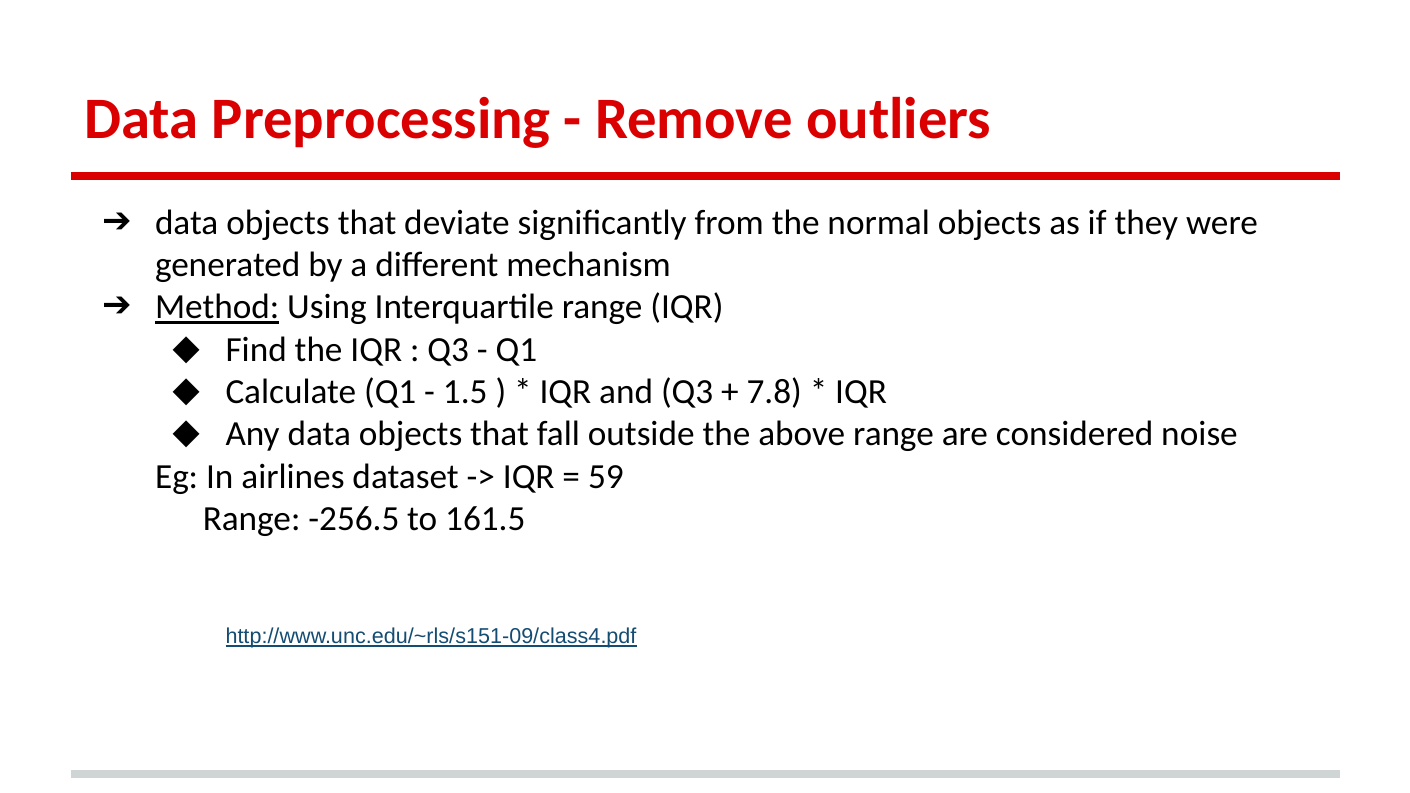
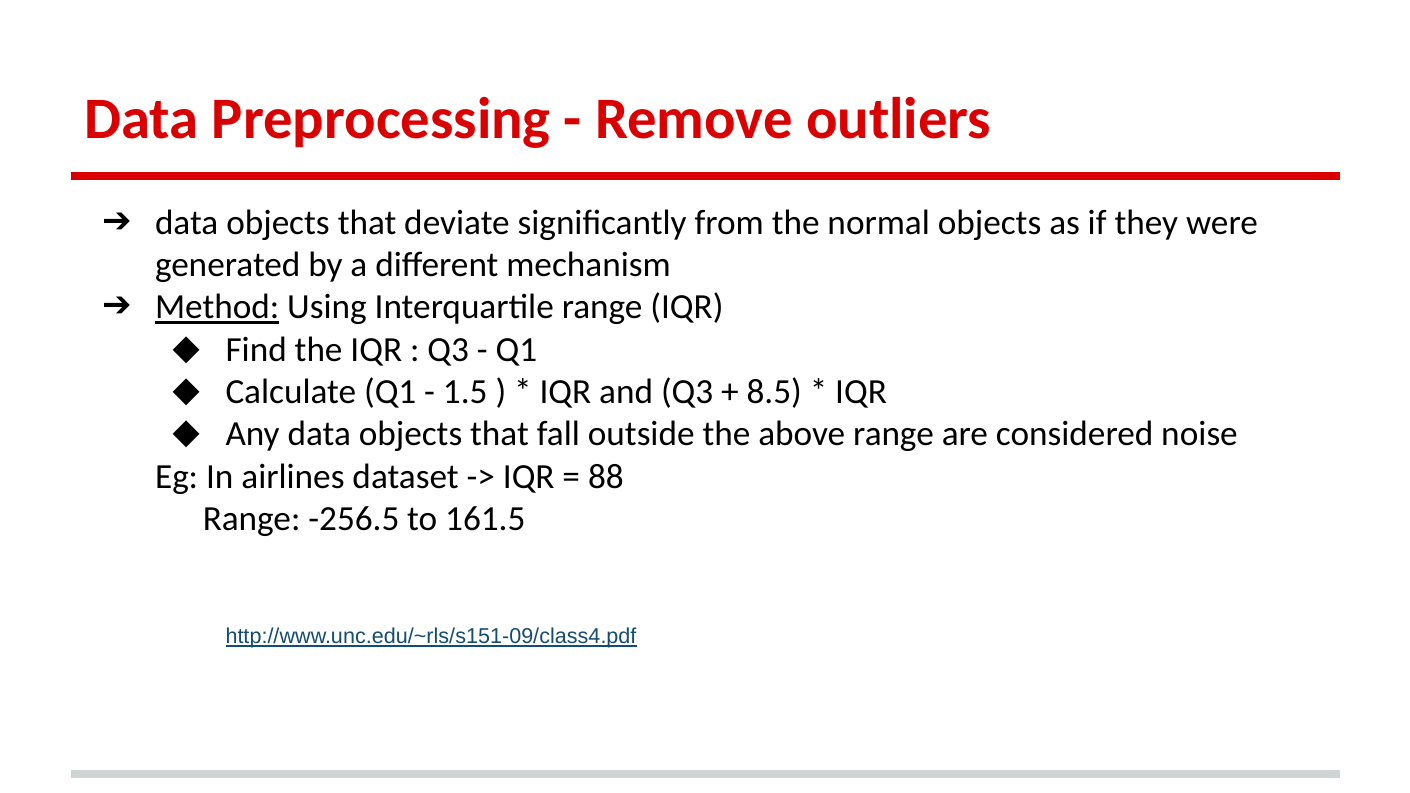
7.8: 7.8 -> 8.5 (774, 392)
59: 59 -> 88 (606, 477)
